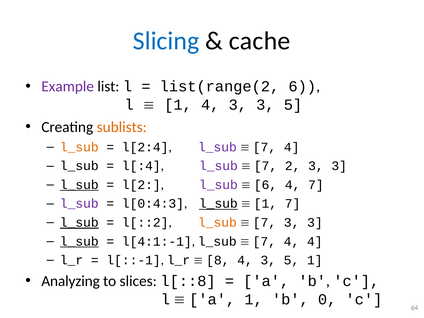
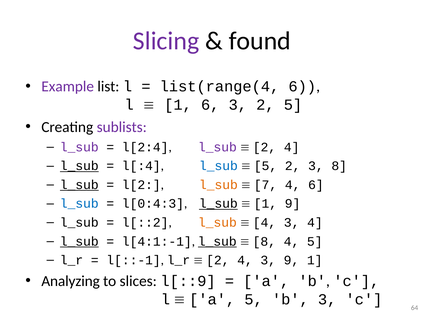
Slicing colour: blue -> purple (166, 41)
cache: cache -> found (260, 41)
list(range(2: list(range(2 -> list(range(4 (219, 87)
1 4: 4 -> 6 (210, 105)
3: 3 -> 2 (265, 105)
sublists colour: orange -> purple (122, 127)
l_sub colour: orange -> purple (79, 147)
7: 7 -> 2 (265, 147)
l_sub underline: none -> present (79, 166)
l_sub colour: purple -> blue (218, 166)
7: 7 -> 5 (266, 166)
2 3 3: 3 -> 8 (339, 166)
l_sub colour: purple -> orange (218, 185)
6: 6 -> 7 (266, 185)
4 7: 7 -> 6 (316, 185)
l_sub colour: purple -> blue (79, 204)
1 7: 7 -> 9 (293, 204)
l_sub underline: present -> none (79, 223)
7: 7 -> 4 (265, 223)
3: 3 -> 4 (315, 223)
l_sub underline: none -> present (217, 241)
7: 7 -> 8 (264, 241)
4 4: 4 -> 5 (315, 241)
8: 8 -> 2 (218, 260)
4 3 5: 5 -> 9 (291, 260)
l[::8: l[::8 -> l[::9 (188, 281)
a 1: 1 -> 5 (254, 299)
b 0: 0 -> 3 (327, 299)
